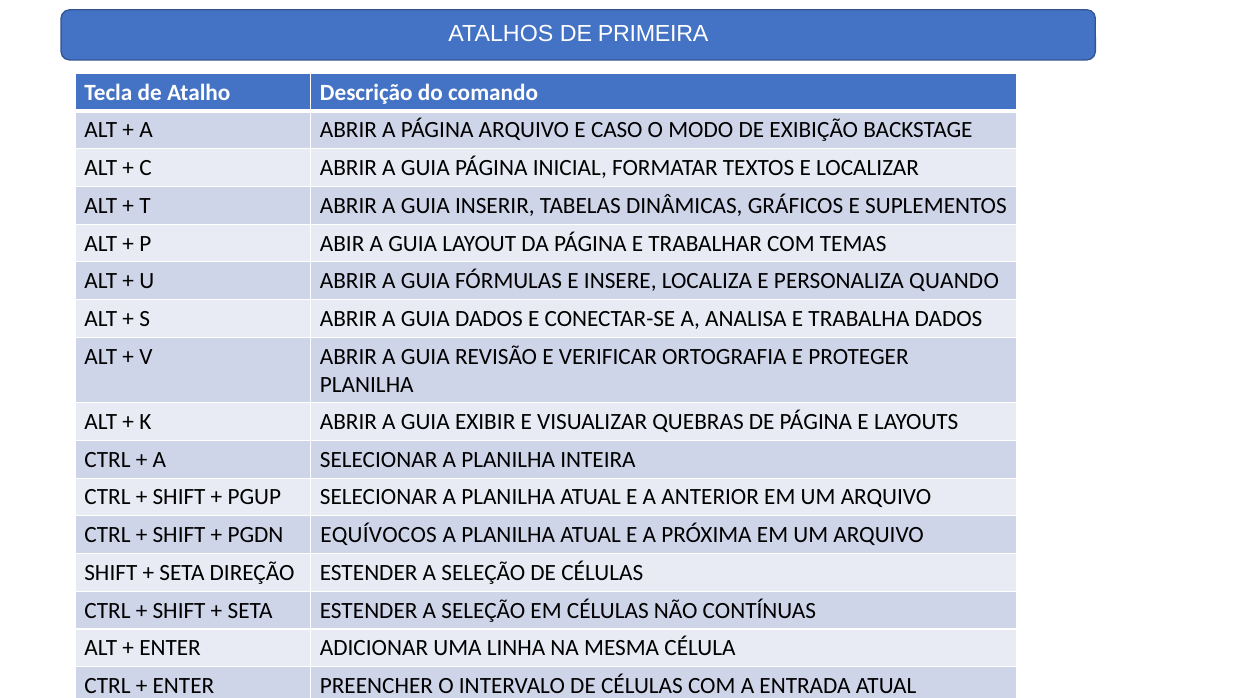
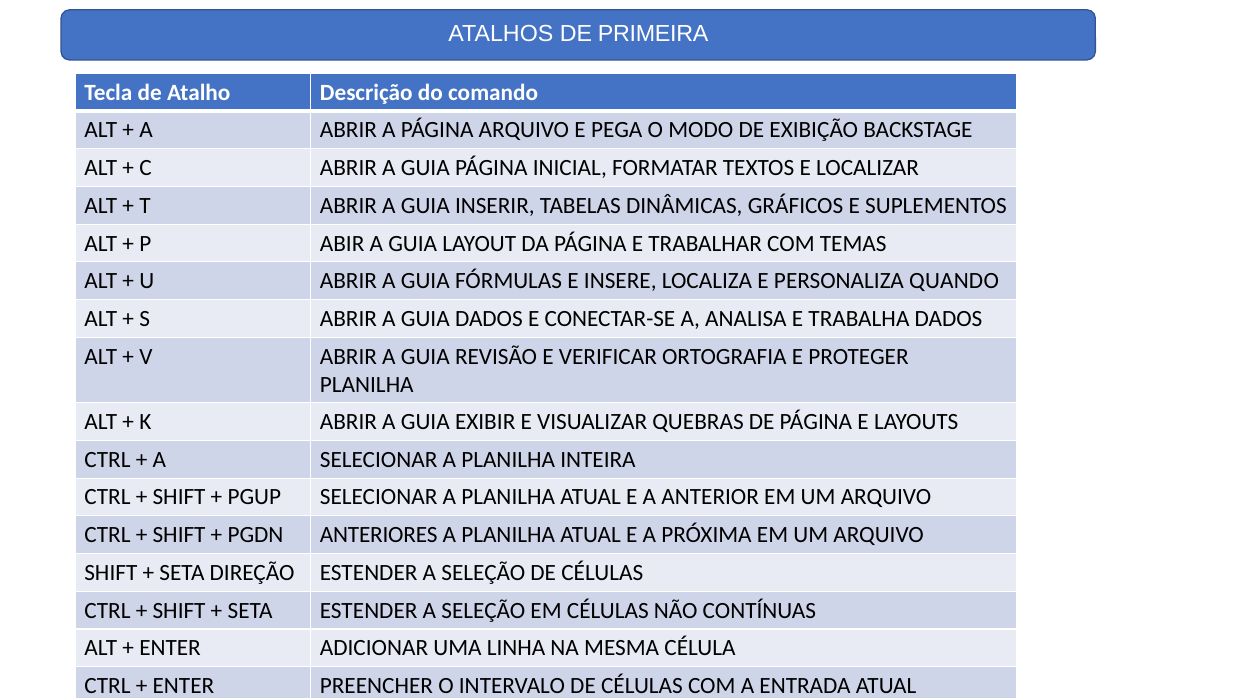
CASO: CASO -> PEGA (617, 130)
EQUÍVOCOS: EQUÍVOCOS -> ANTERIORES (379, 535)
